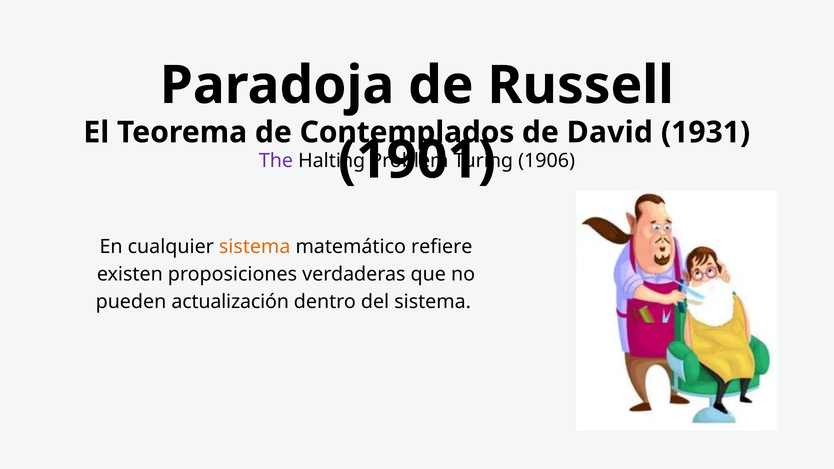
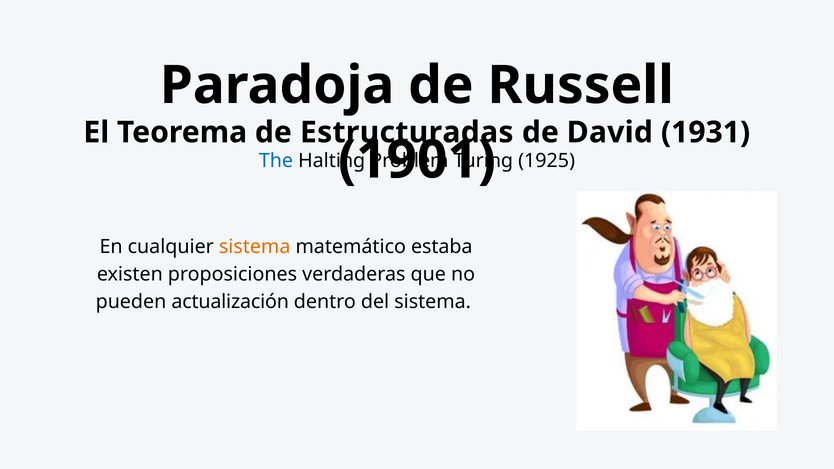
Contemplados: Contemplados -> Estructuradas (407, 132)
The colour: purple -> blue (276, 161)
1906: 1906 -> 1925 (547, 161)
refiere: refiere -> estaba (442, 247)
